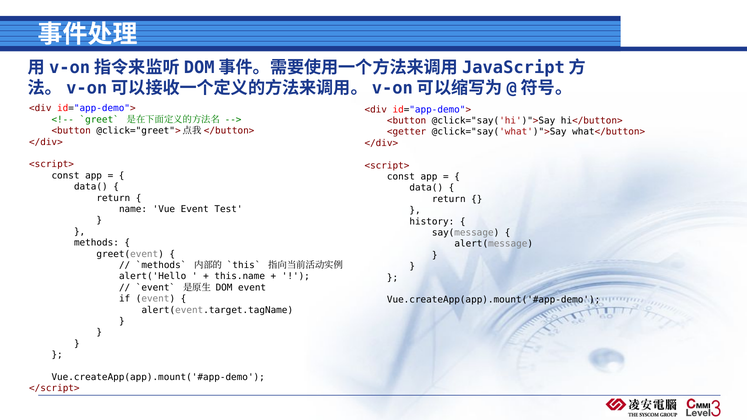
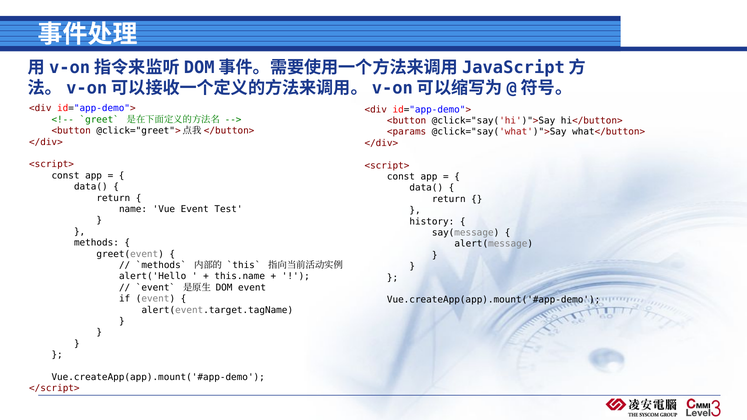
<getter: <getter -> <params (407, 132)
